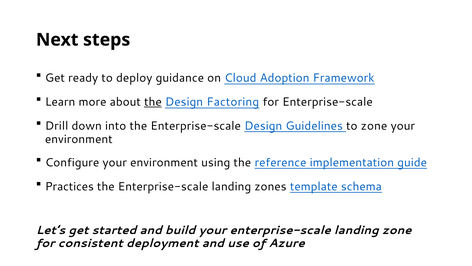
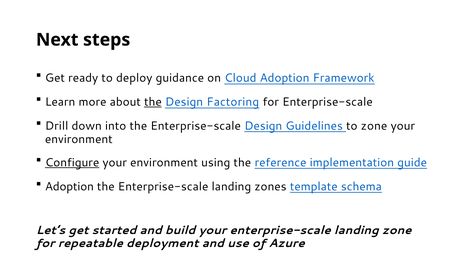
Configure underline: none -> present (72, 162)
Practices: Practices -> Adoption (69, 186)
consistent: consistent -> repeatable (90, 243)
